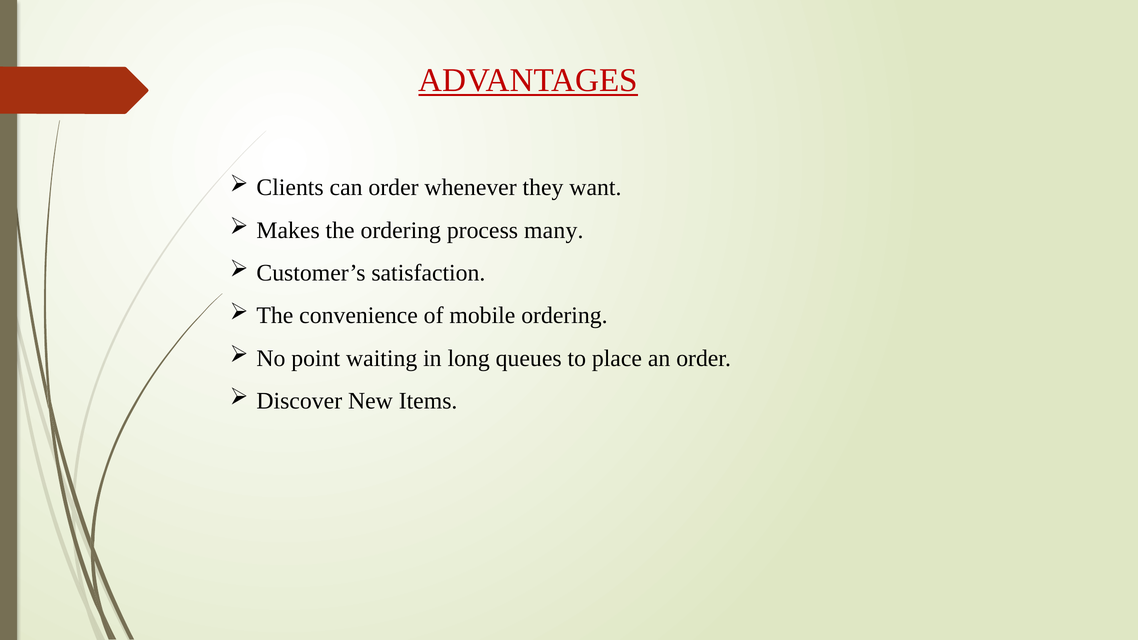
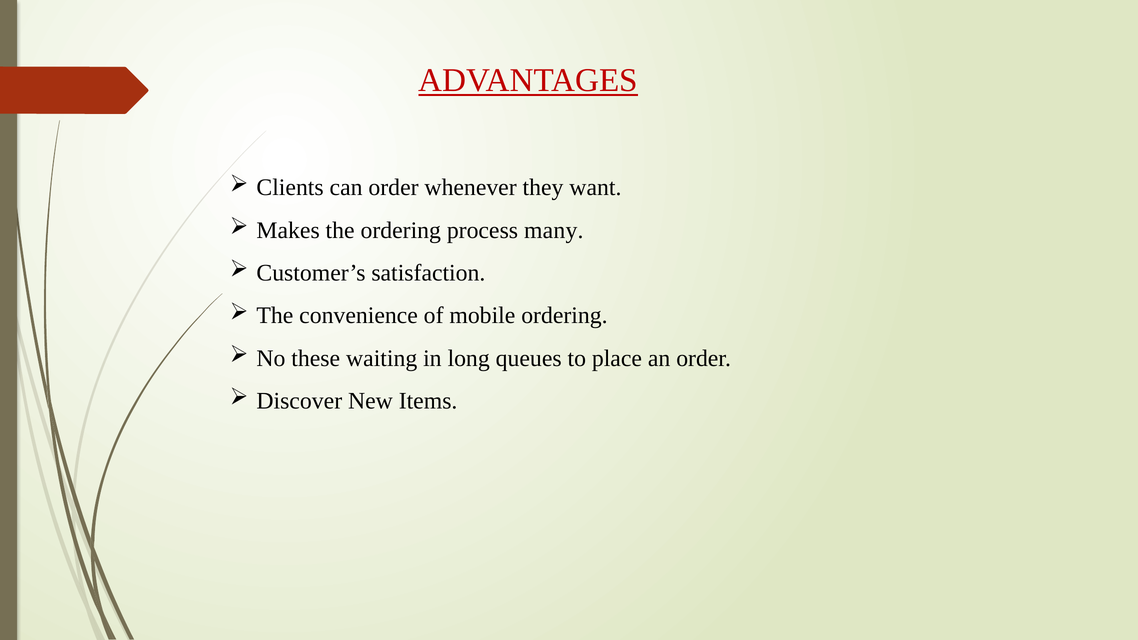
point: point -> these (316, 358)
